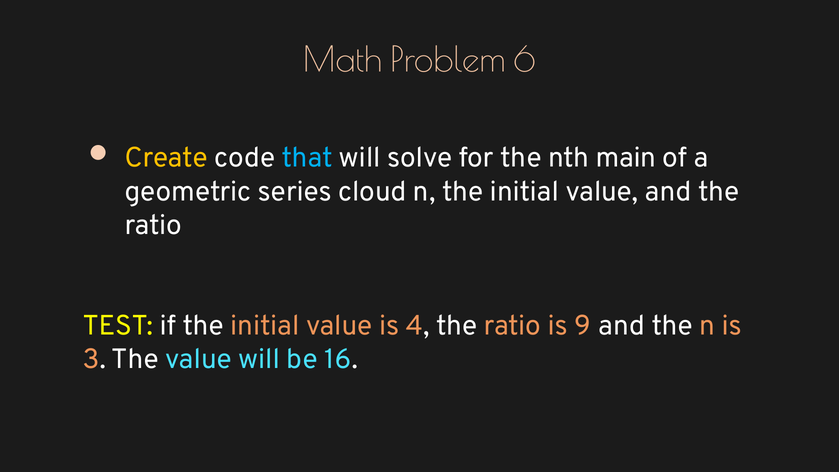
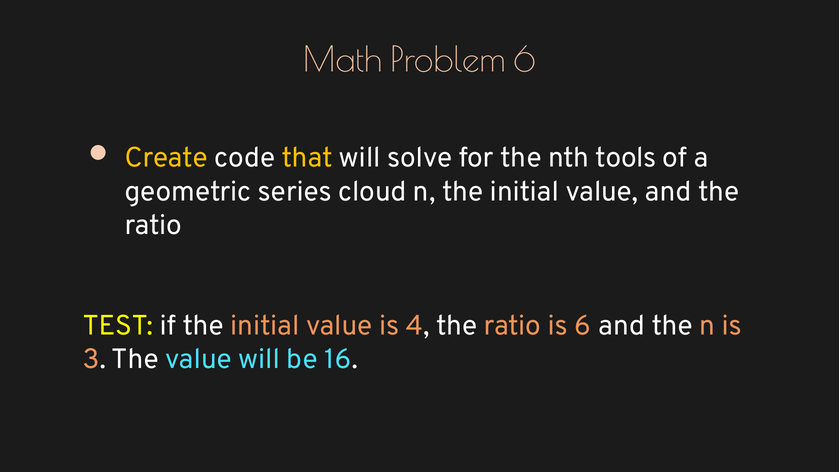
that colour: light blue -> yellow (307, 158)
main: main -> tools (626, 158)
is 9: 9 -> 6 (583, 326)
